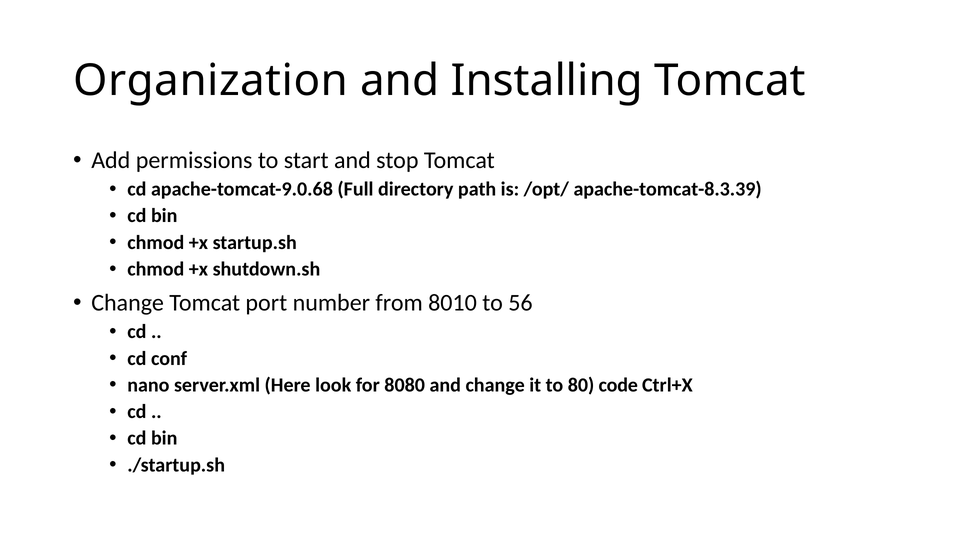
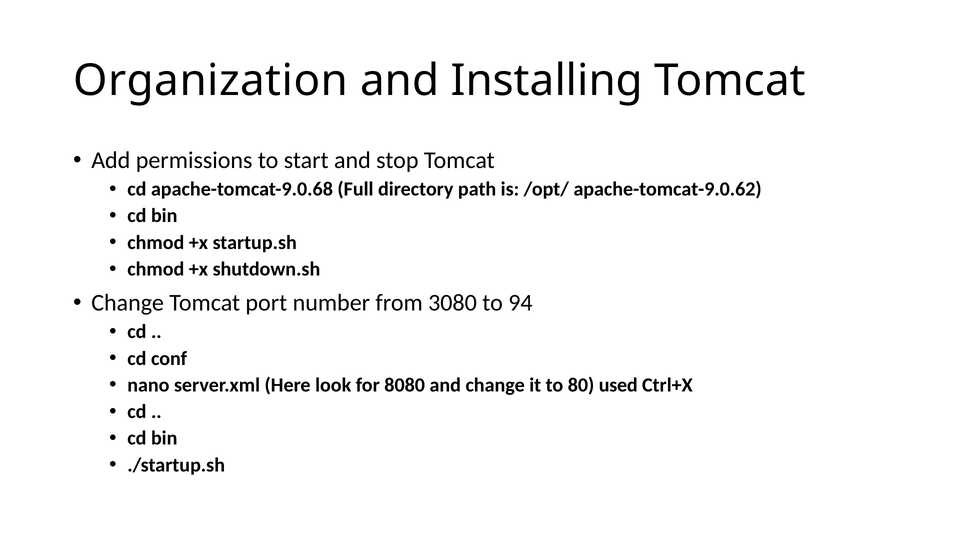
apache-tomcat-8.3.39: apache-tomcat-8.3.39 -> apache-tomcat-9.0.62 (668, 189)
8010: 8010 -> 3080 (452, 303)
56: 56 -> 94 (520, 303)
code: code -> used (618, 385)
